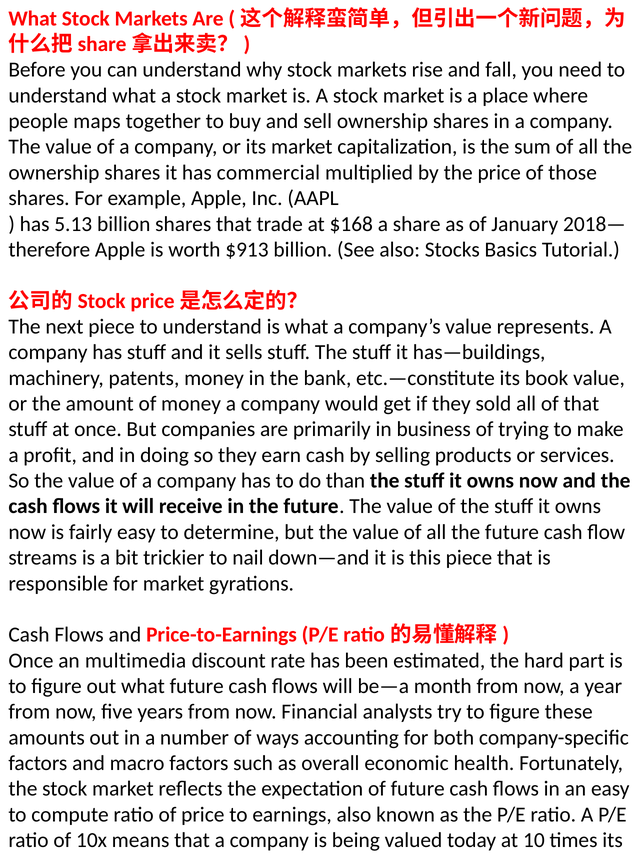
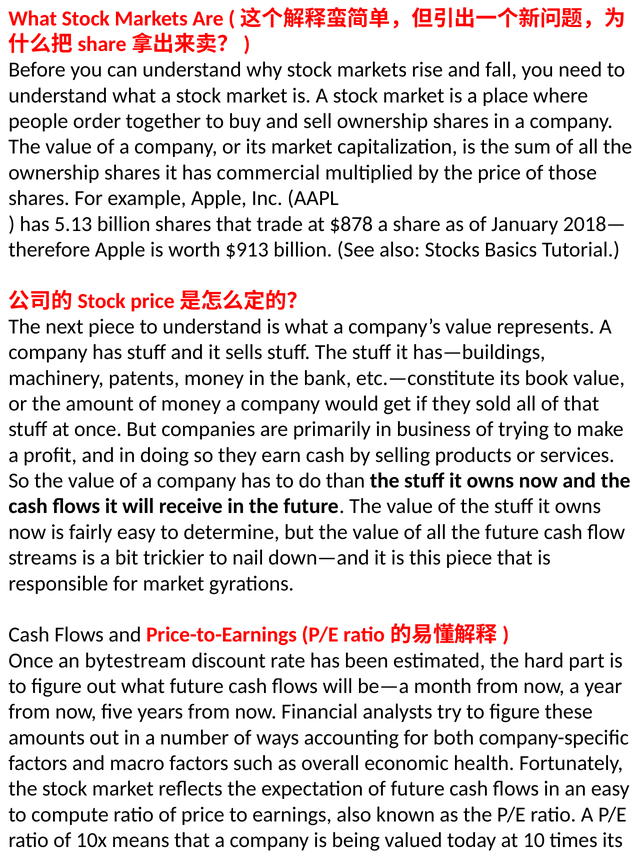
maps: maps -> order (97, 121)
$168: $168 -> $878 (351, 224)
multimedia: multimedia -> bytestream (136, 661)
